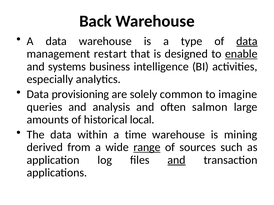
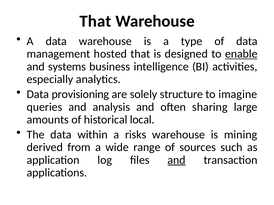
Back: Back -> That (95, 21)
data underline: present -> none (247, 41)
restart: restart -> hosted (110, 54)
common: common -> structure (181, 94)
salmon: salmon -> sharing (210, 107)
time: time -> risks (136, 135)
range underline: present -> none (147, 148)
